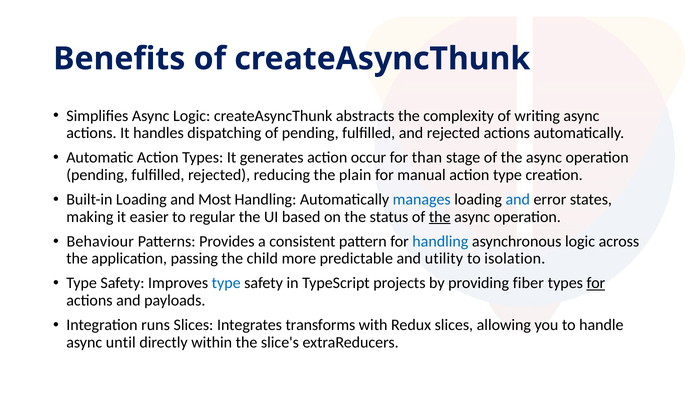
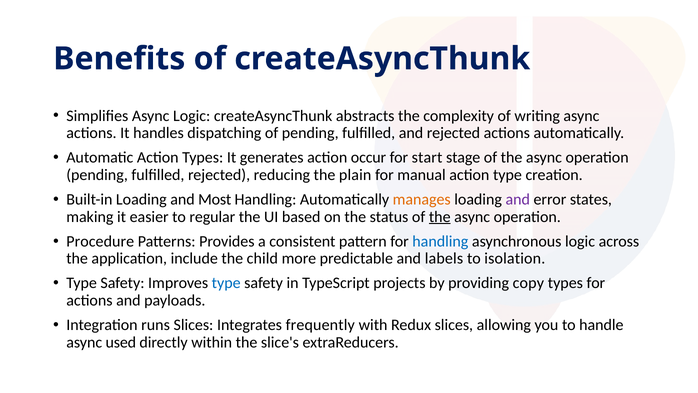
than: than -> start (427, 157)
manages colour: blue -> orange (422, 199)
and colour: blue -> purple (518, 199)
Behaviour: Behaviour -> Procedure (100, 241)
passing: passing -> include (194, 258)
utility: utility -> labels (444, 258)
fiber: fiber -> copy (528, 283)
for underline: present -> none (596, 283)
transforms: transforms -> frequently (320, 325)
until: until -> used (121, 342)
